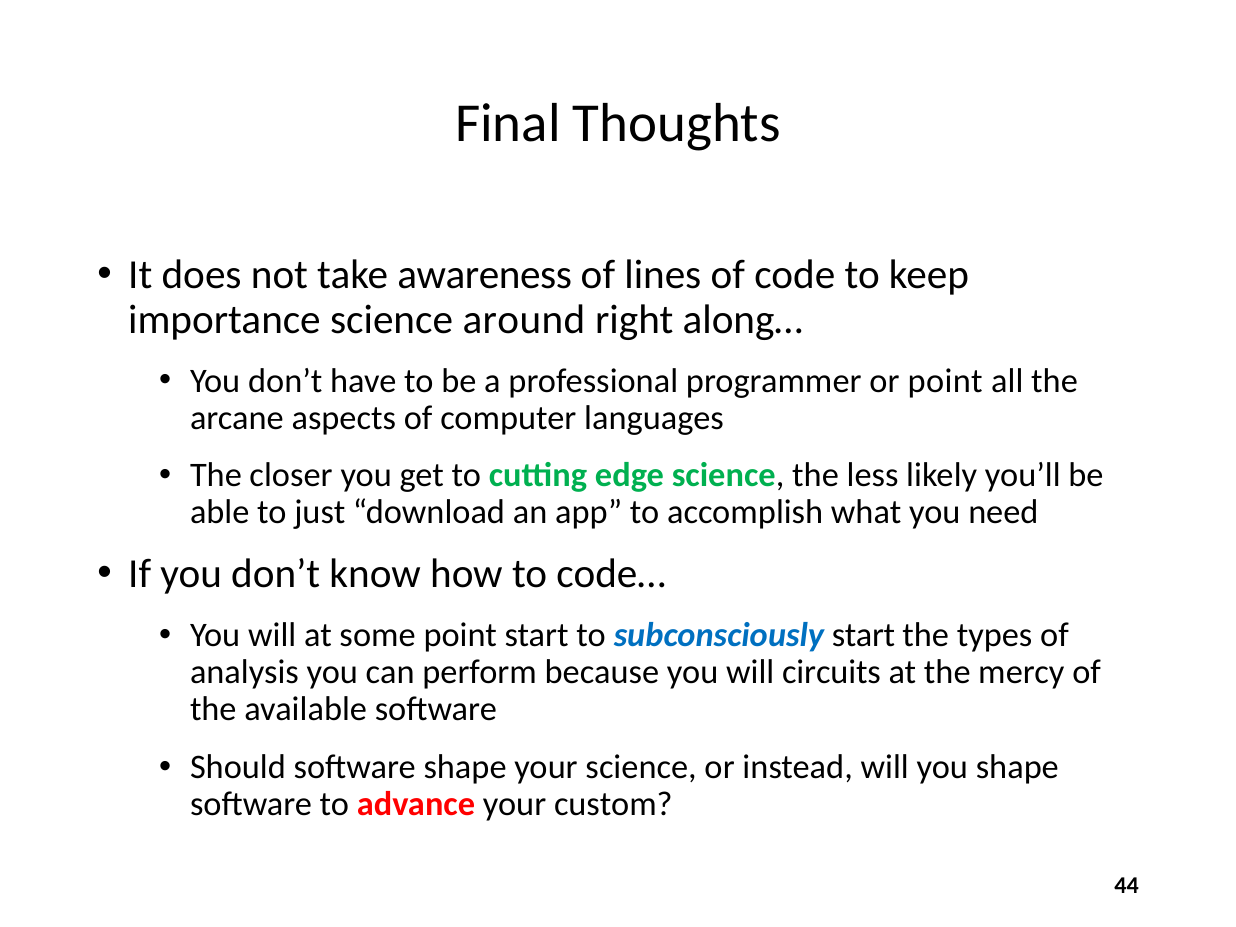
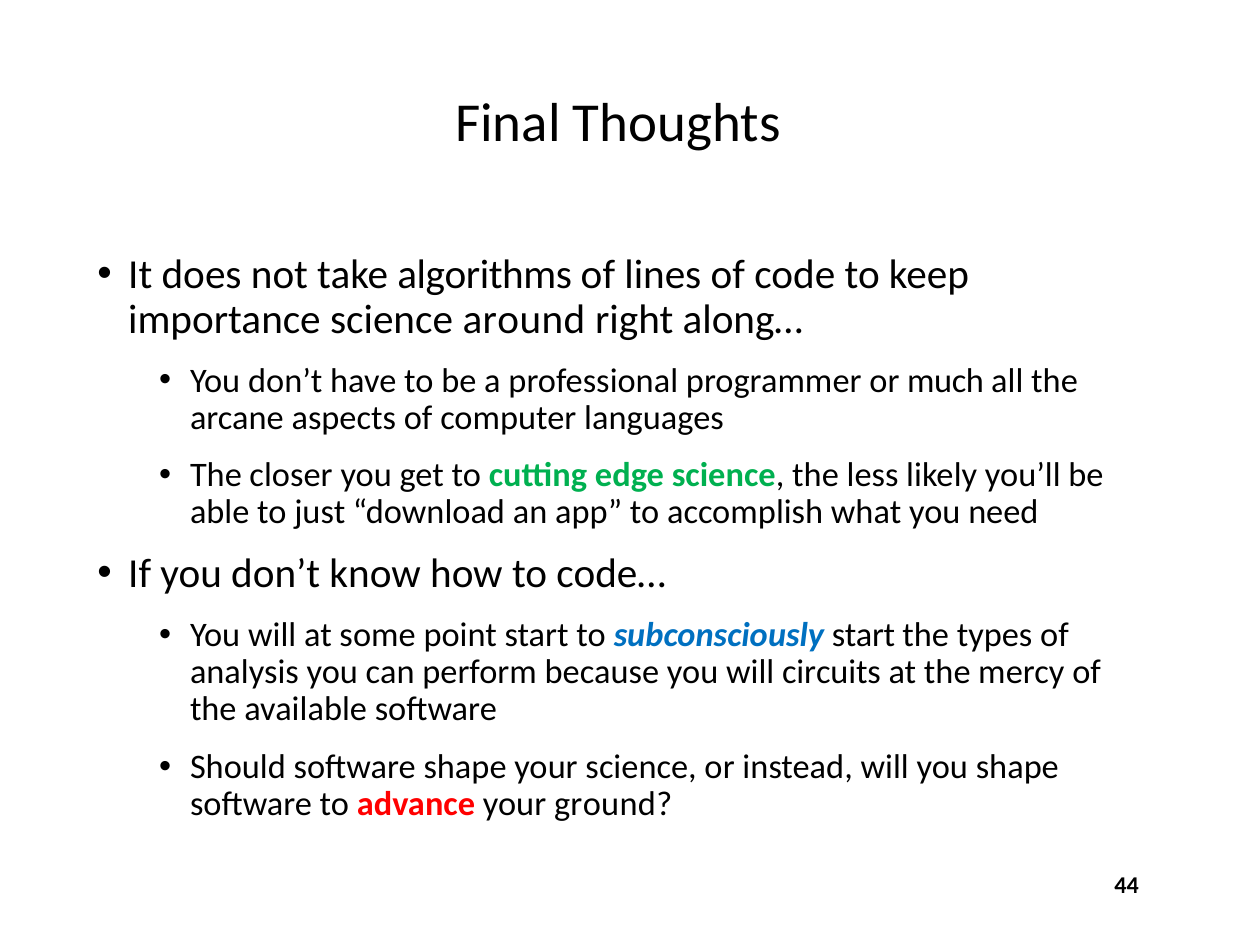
awareness: awareness -> algorithms (485, 275)
or point: point -> much (946, 381)
custom: custom -> ground (613, 804)
